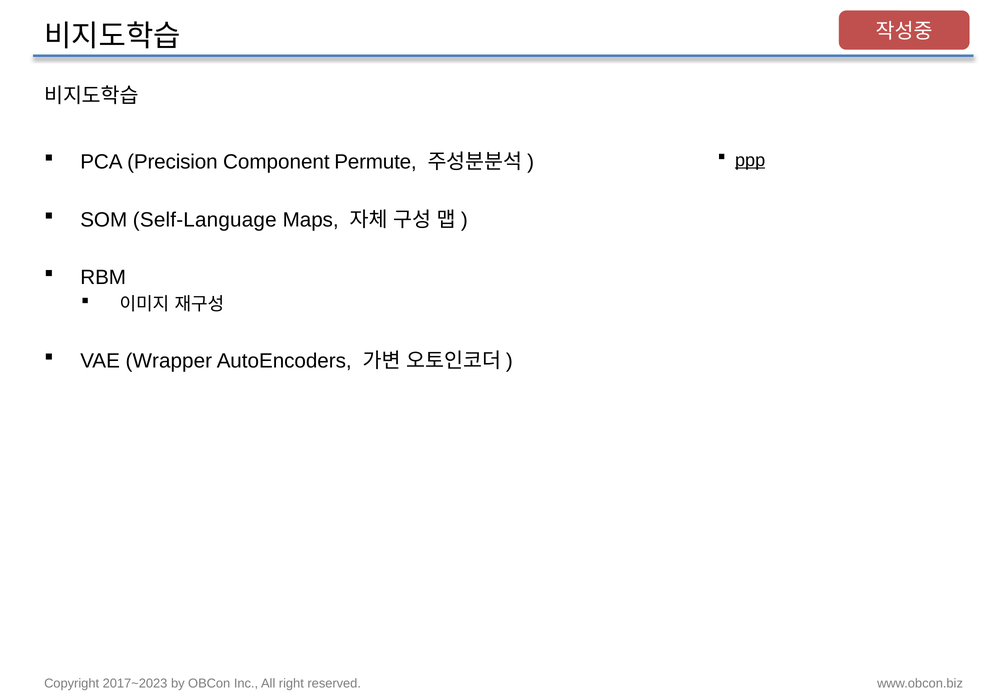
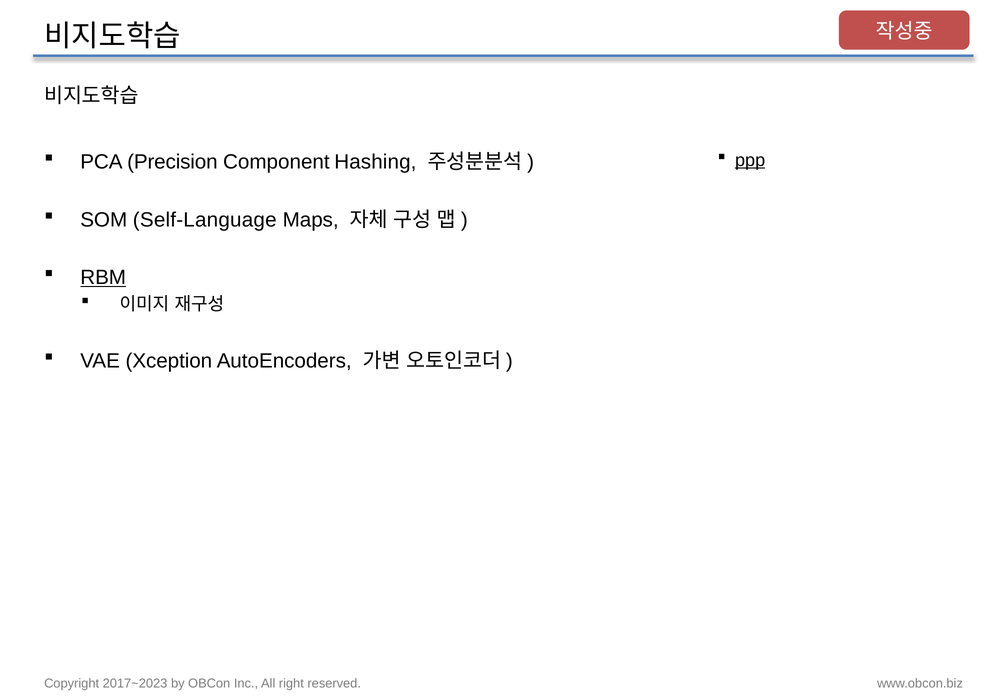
Permute: Permute -> Hashing (375, 162)
RBM underline: none -> present (103, 278)
Wrapper: Wrapper -> Xception (169, 361)
